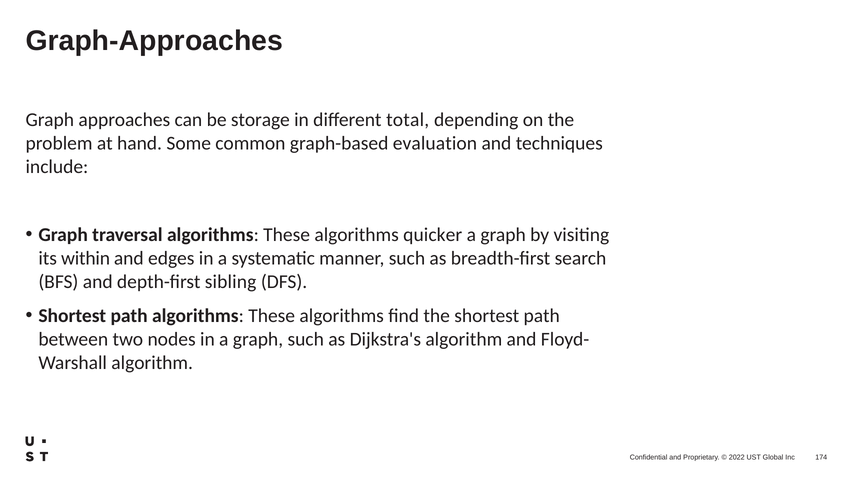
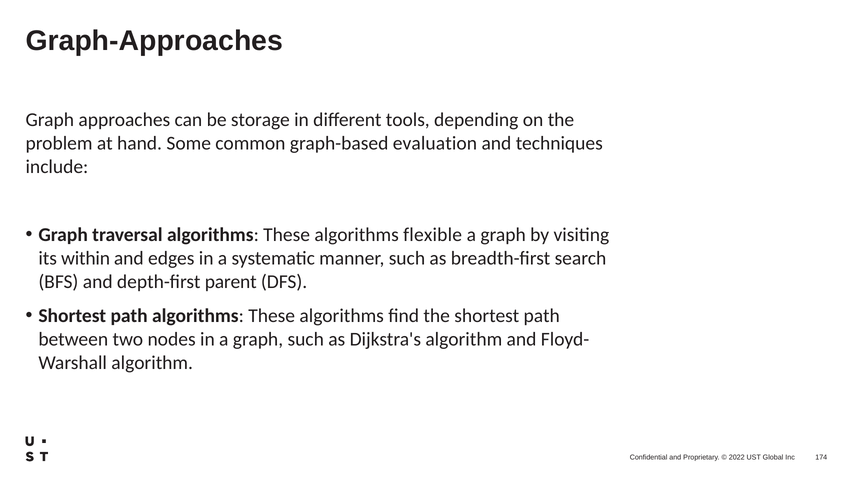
total: total -> tools (408, 120)
quicker: quicker -> flexible (433, 235)
sibling: sibling -> parent (231, 282)
